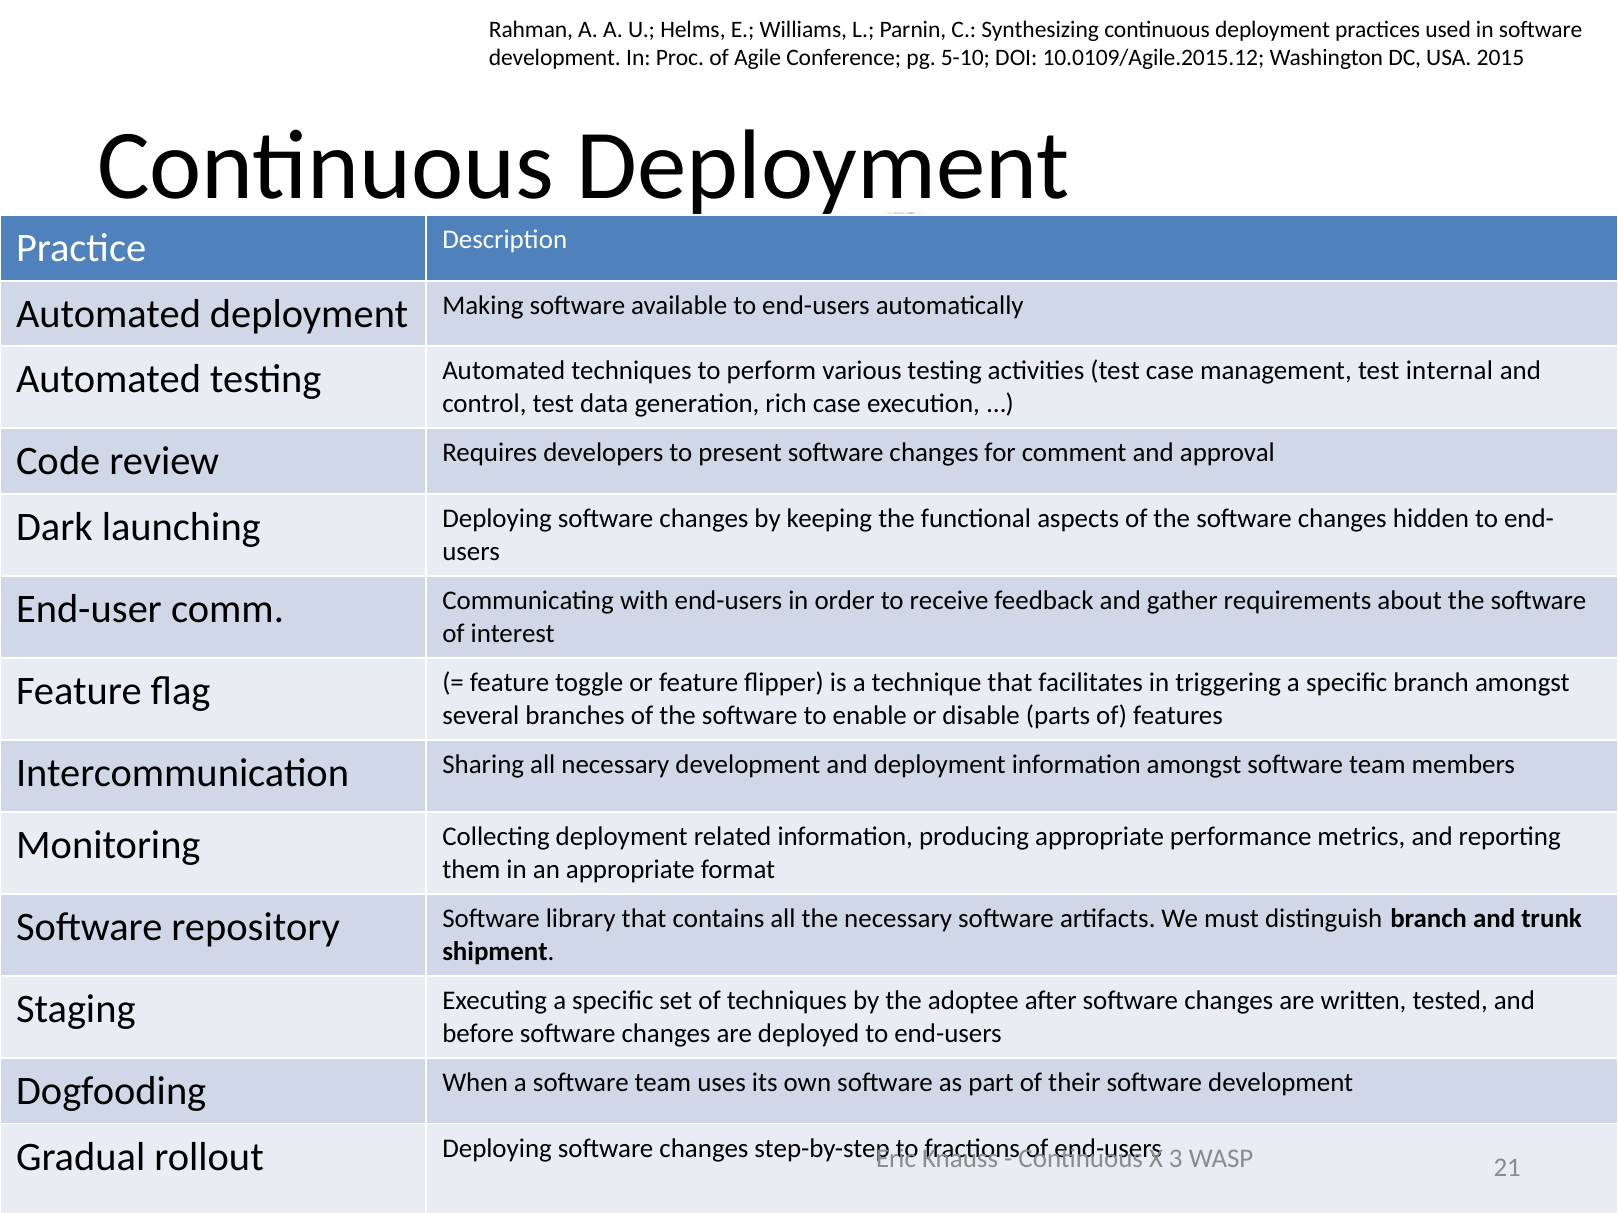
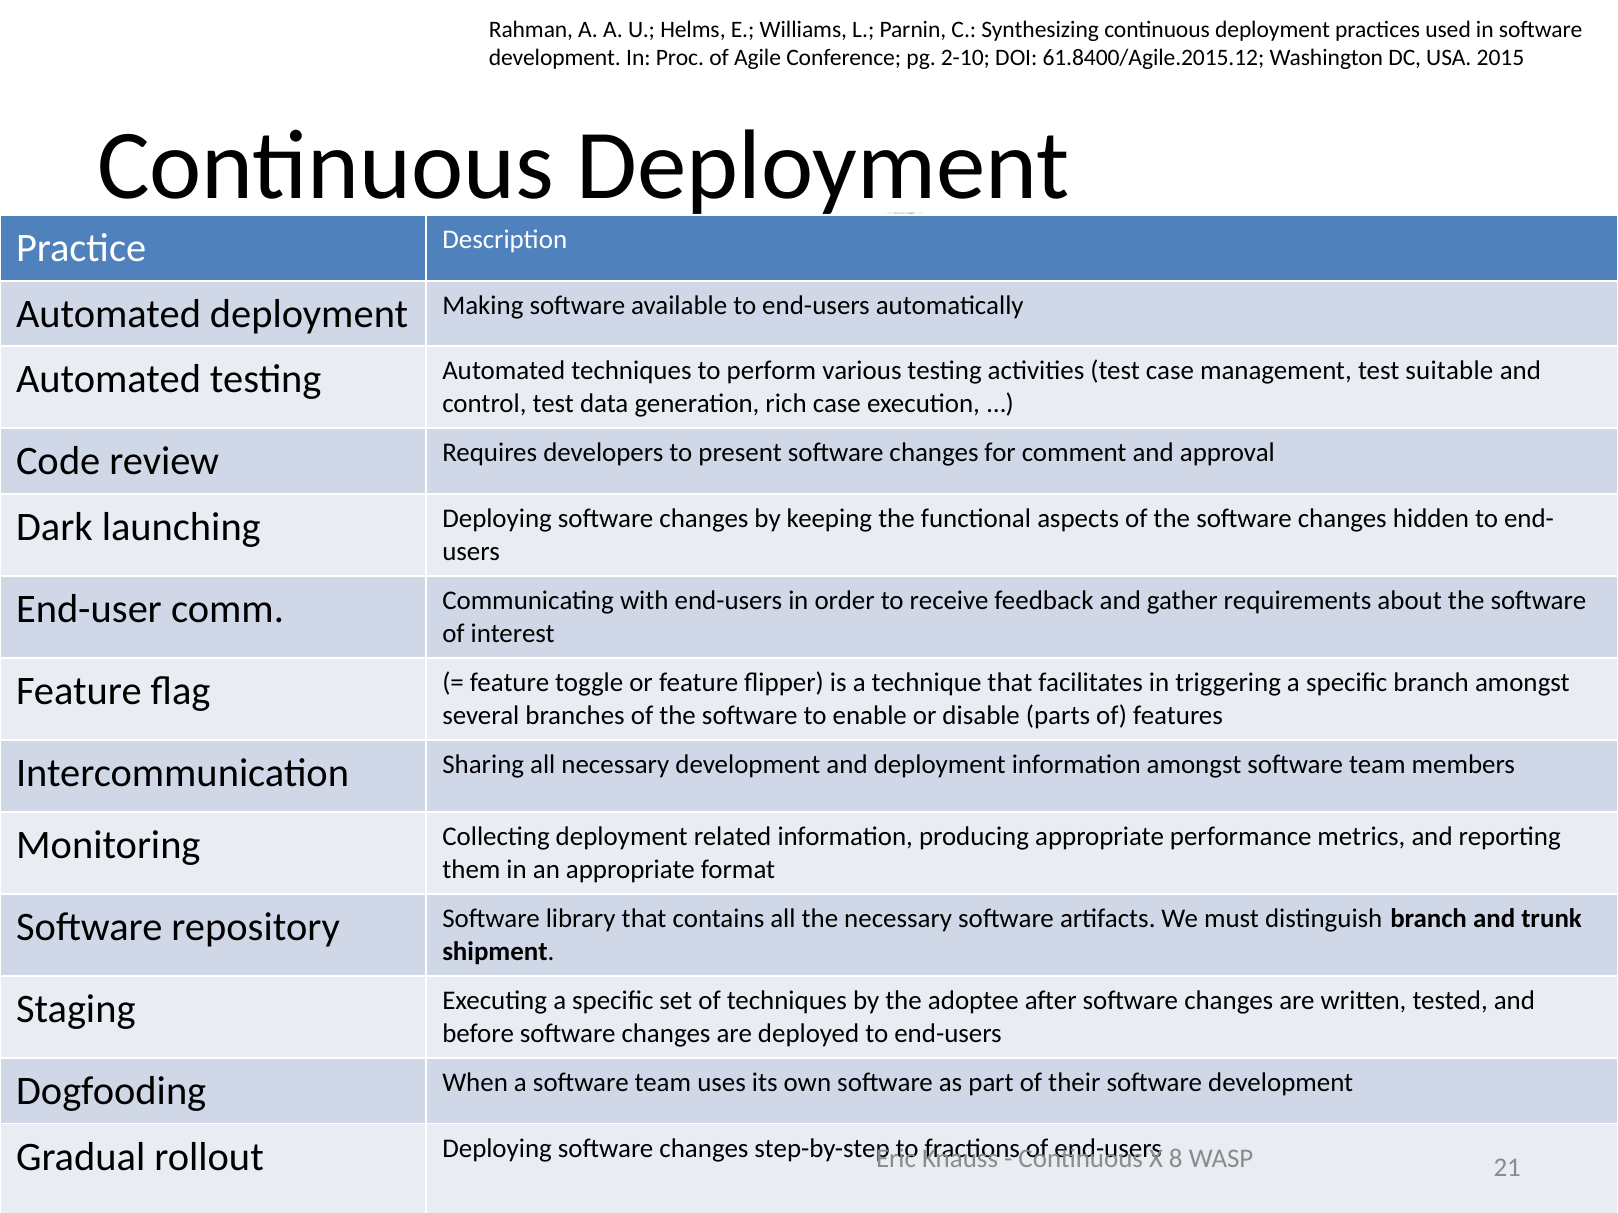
5-10: 5-10 -> 2-10 (965, 58)
10.0109/Agile.2015.12: 10.0109/Agile.2015.12 -> 61.8400/Agile.2015.12 (1153, 58)
internal: internal -> suitable (1449, 371)
3: 3 -> 8 (1176, 1159)
